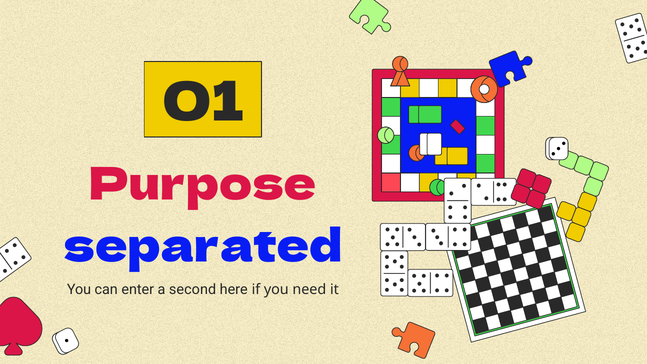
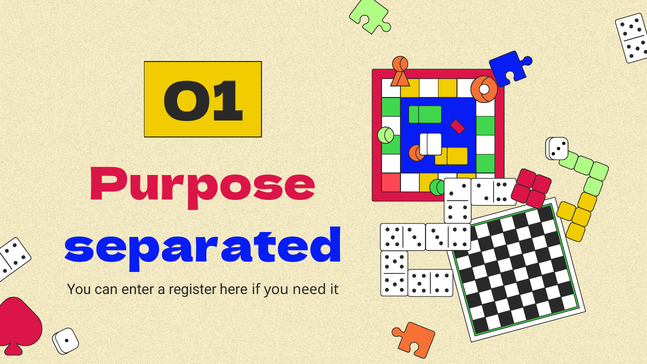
second: second -> register (193, 290)
